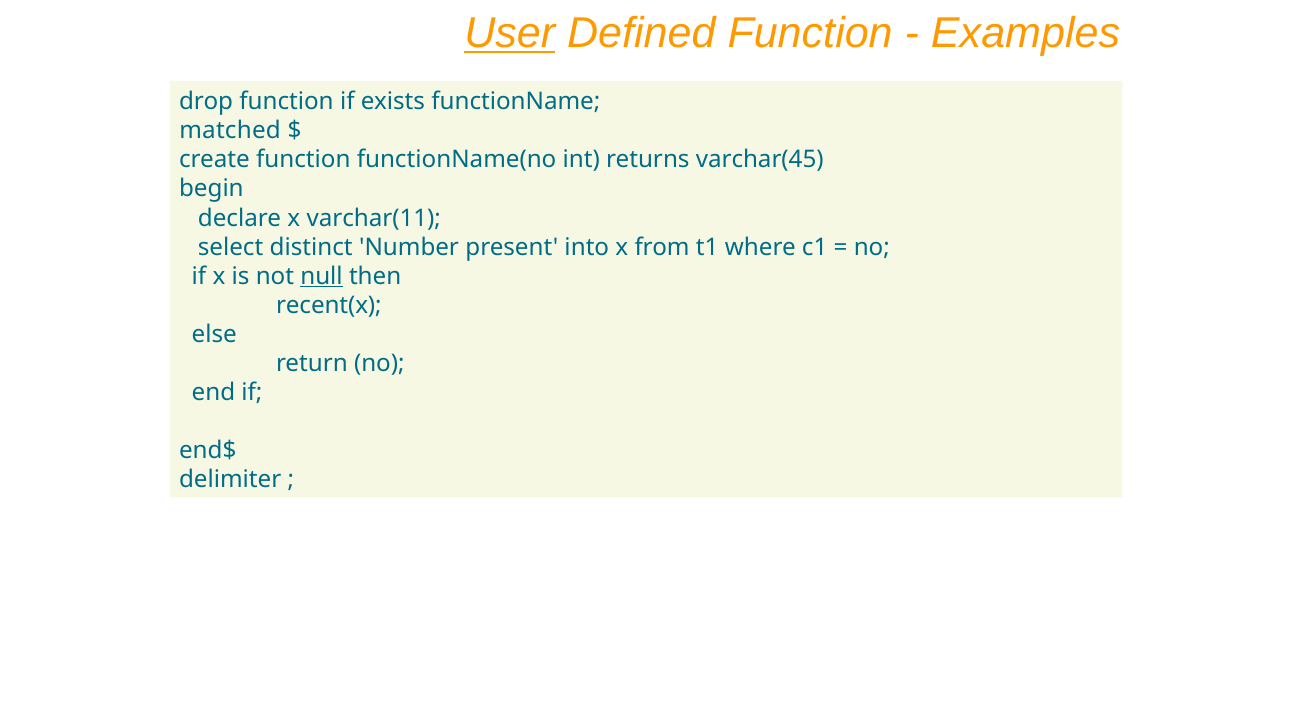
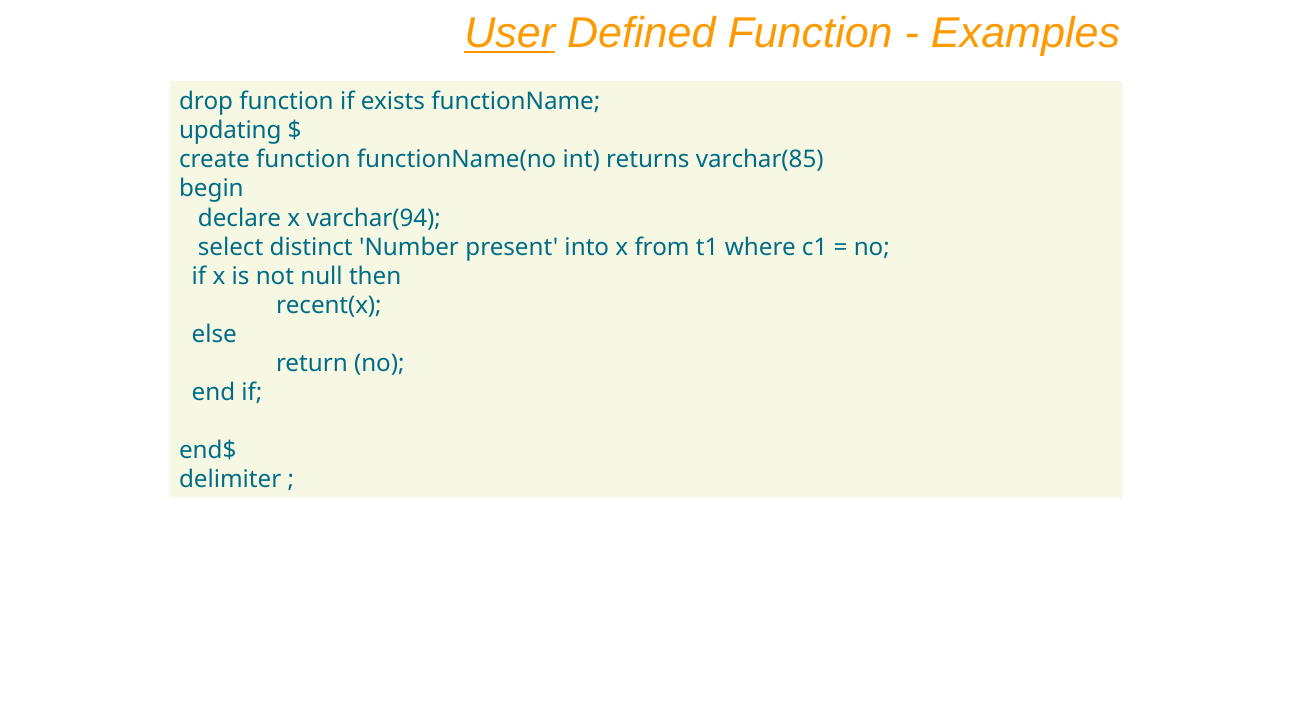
matched: matched -> updating (230, 131)
varchar(45: varchar(45 -> varchar(85 (760, 160)
varchar(11: varchar(11 -> varchar(94 (374, 218)
null underline: present -> none (322, 276)
